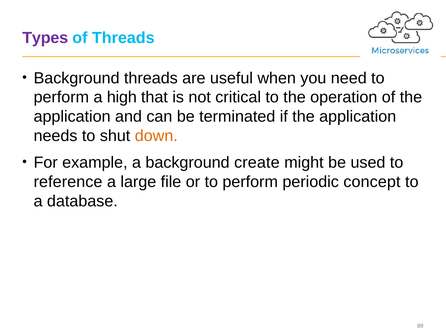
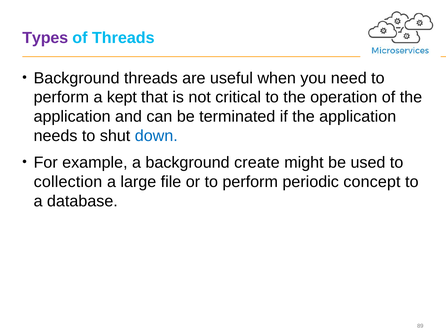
high: high -> kept (122, 97)
down colour: orange -> blue (156, 136)
reference: reference -> collection (68, 182)
